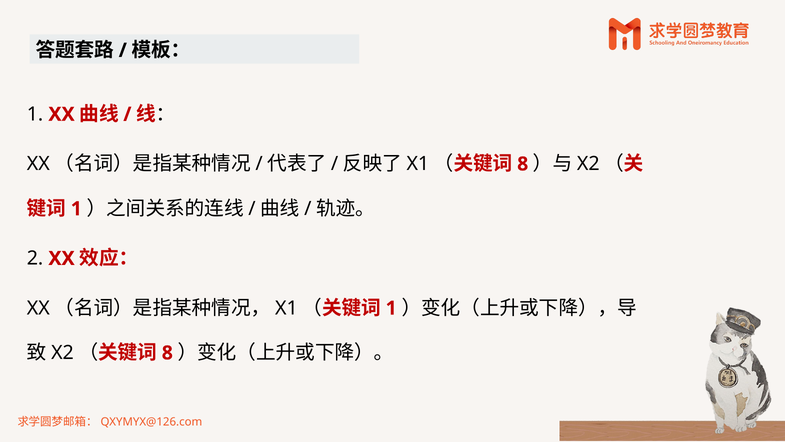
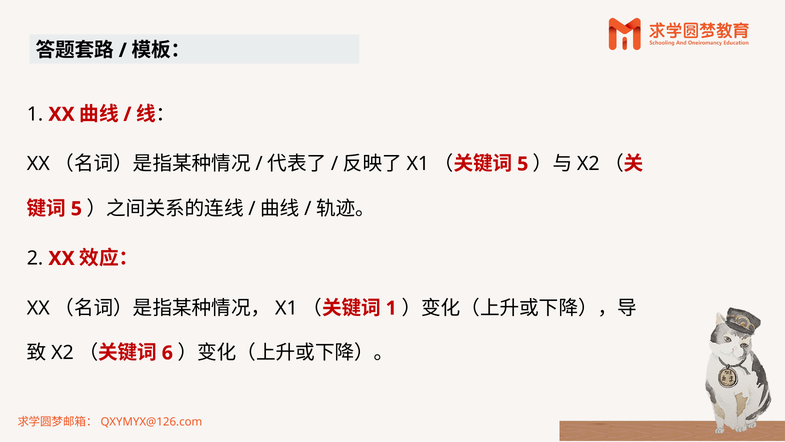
8: 8 -> 5 (523, 164)
1: 1 -> 5 (76, 209)
8: 8 -> 6 (167, 353)
